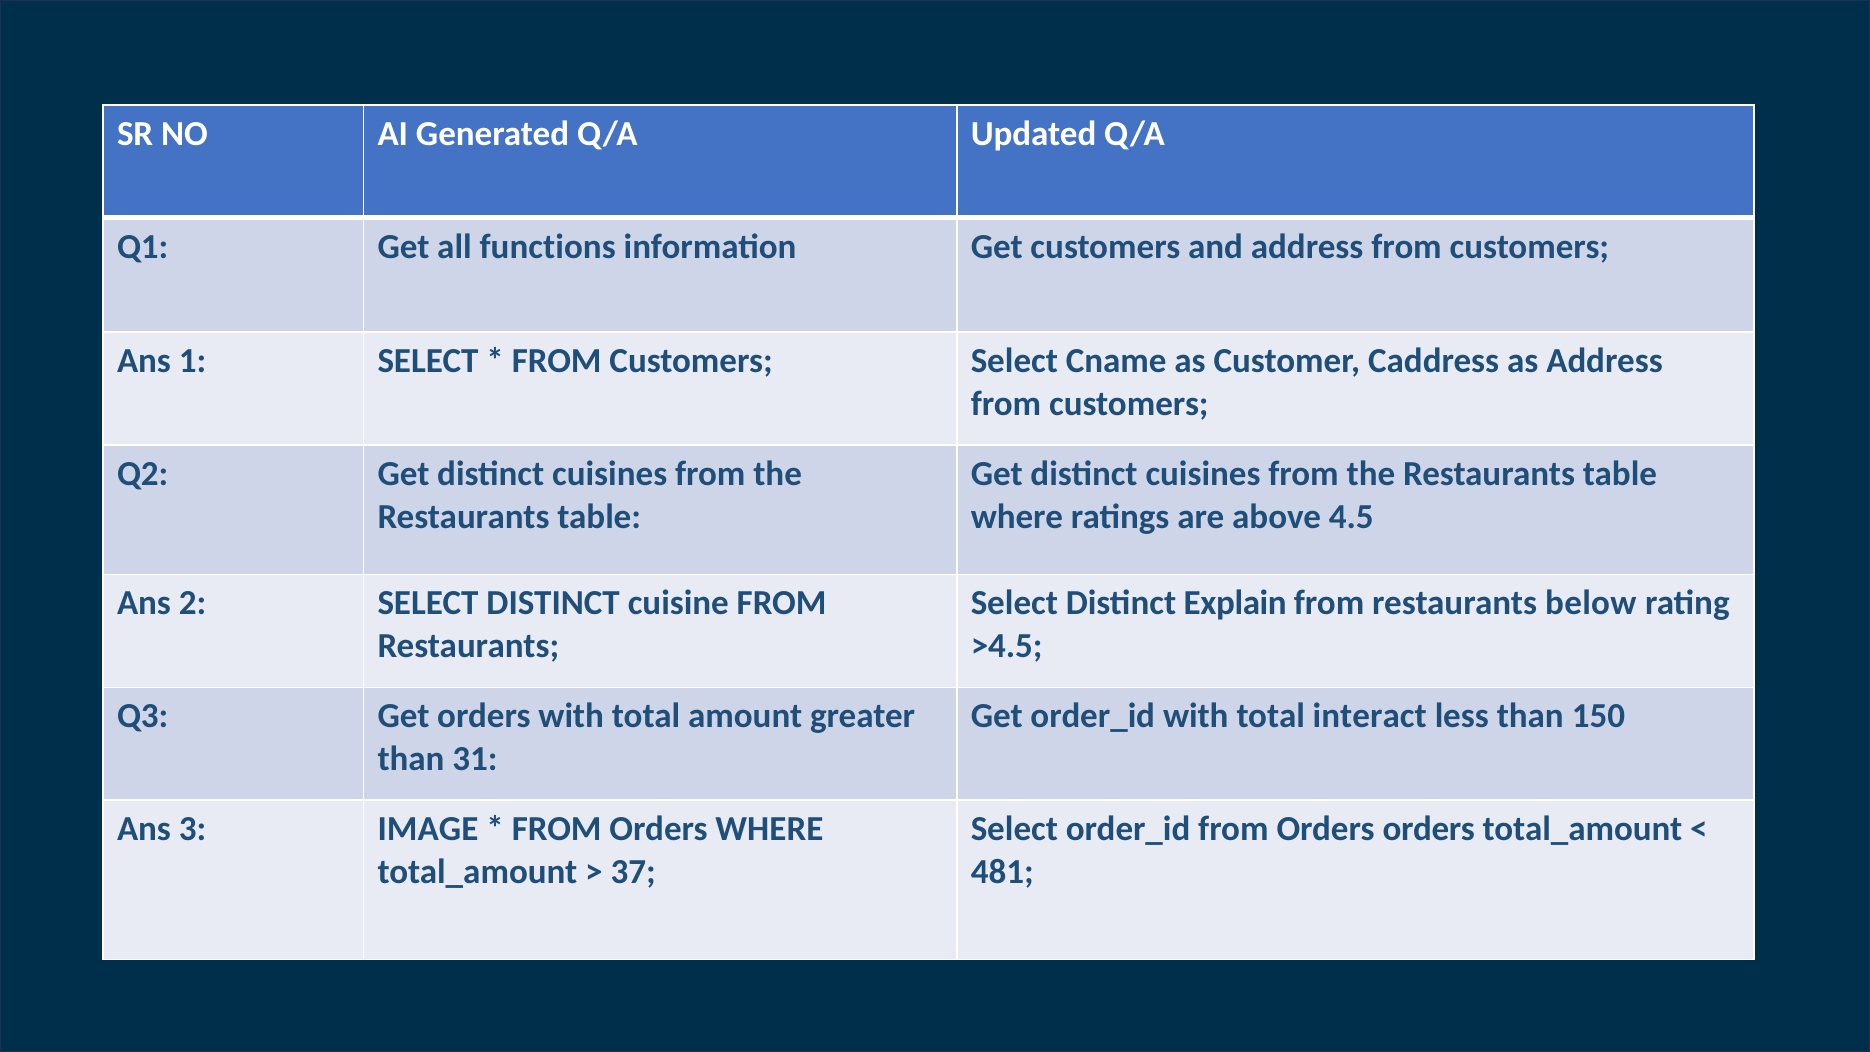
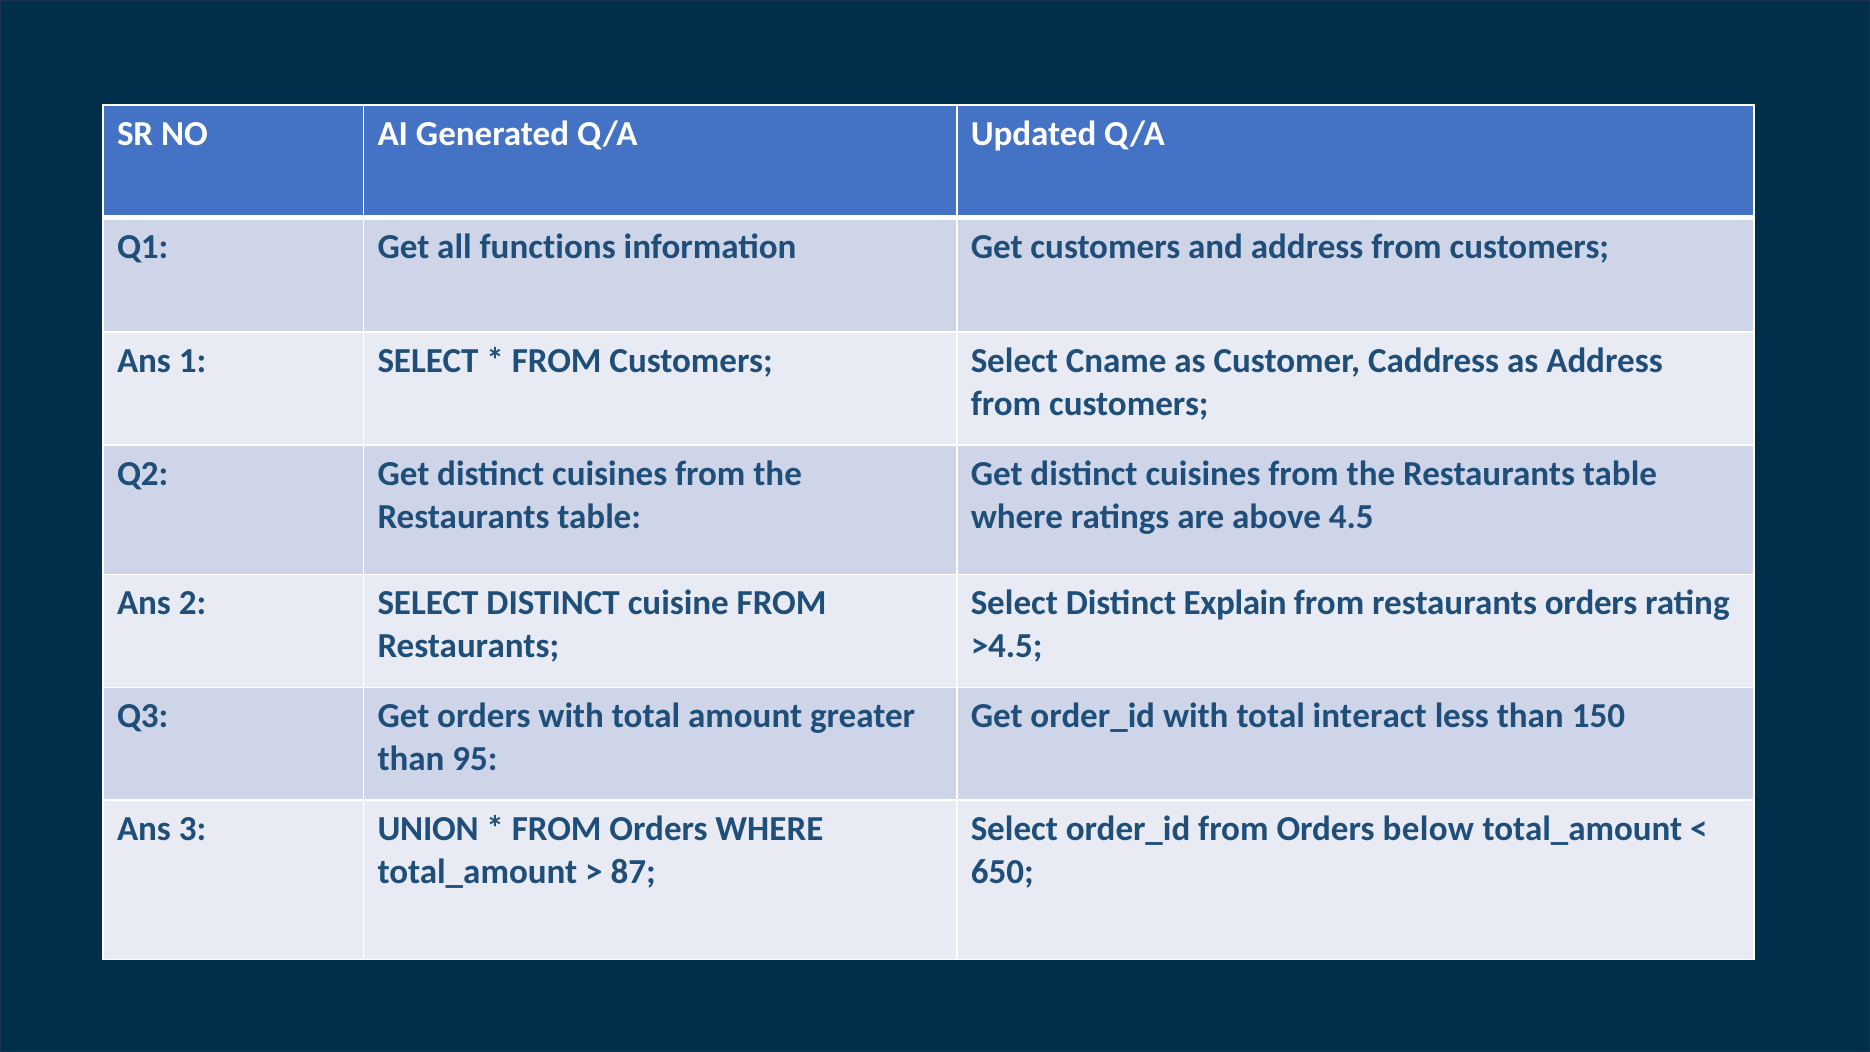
restaurants below: below -> orders (1591, 603)
31: 31 -> 95 (475, 759)
IMAGE: IMAGE -> UNION (428, 829)
Orders orders: orders -> below (1428, 829)
37: 37 -> 87 (633, 872)
481: 481 -> 650 (1002, 872)
